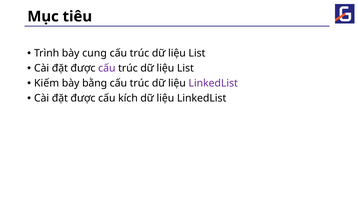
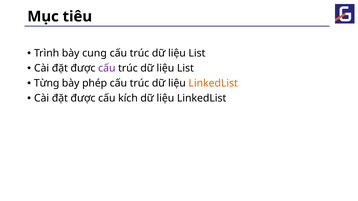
Kiếm: Kiếm -> Từng (47, 83)
bằng: bằng -> phép (95, 83)
LinkedList colour: purple -> orange (213, 83)
